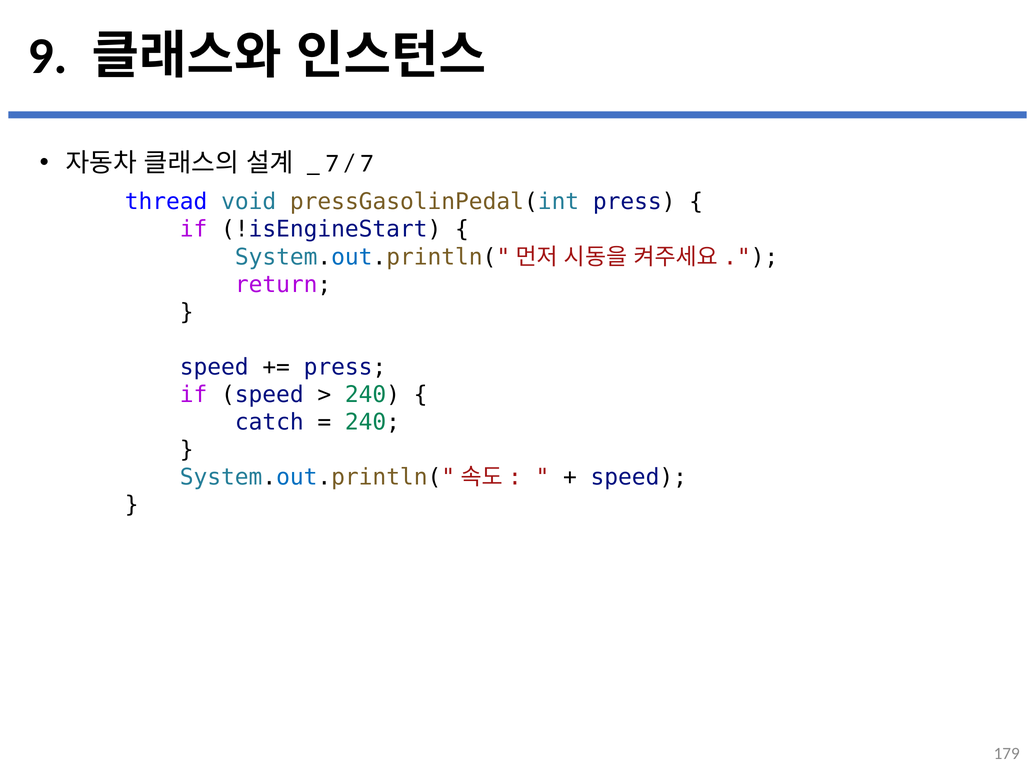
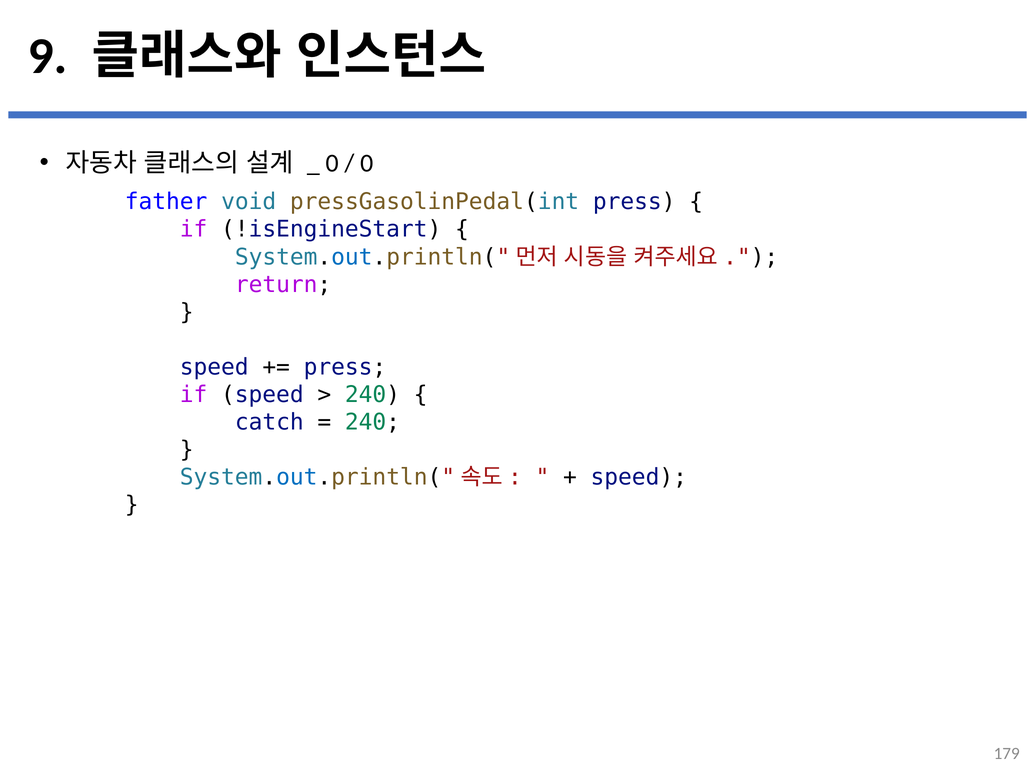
7: 7 -> 0 (332, 163)
7: 7 -> 0 (367, 163)
thread: thread -> father (166, 202)
